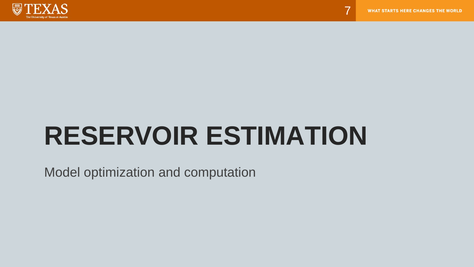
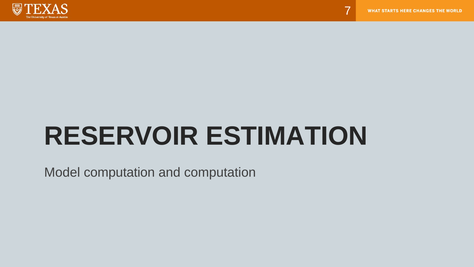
Model optimization: optimization -> computation (119, 172)
